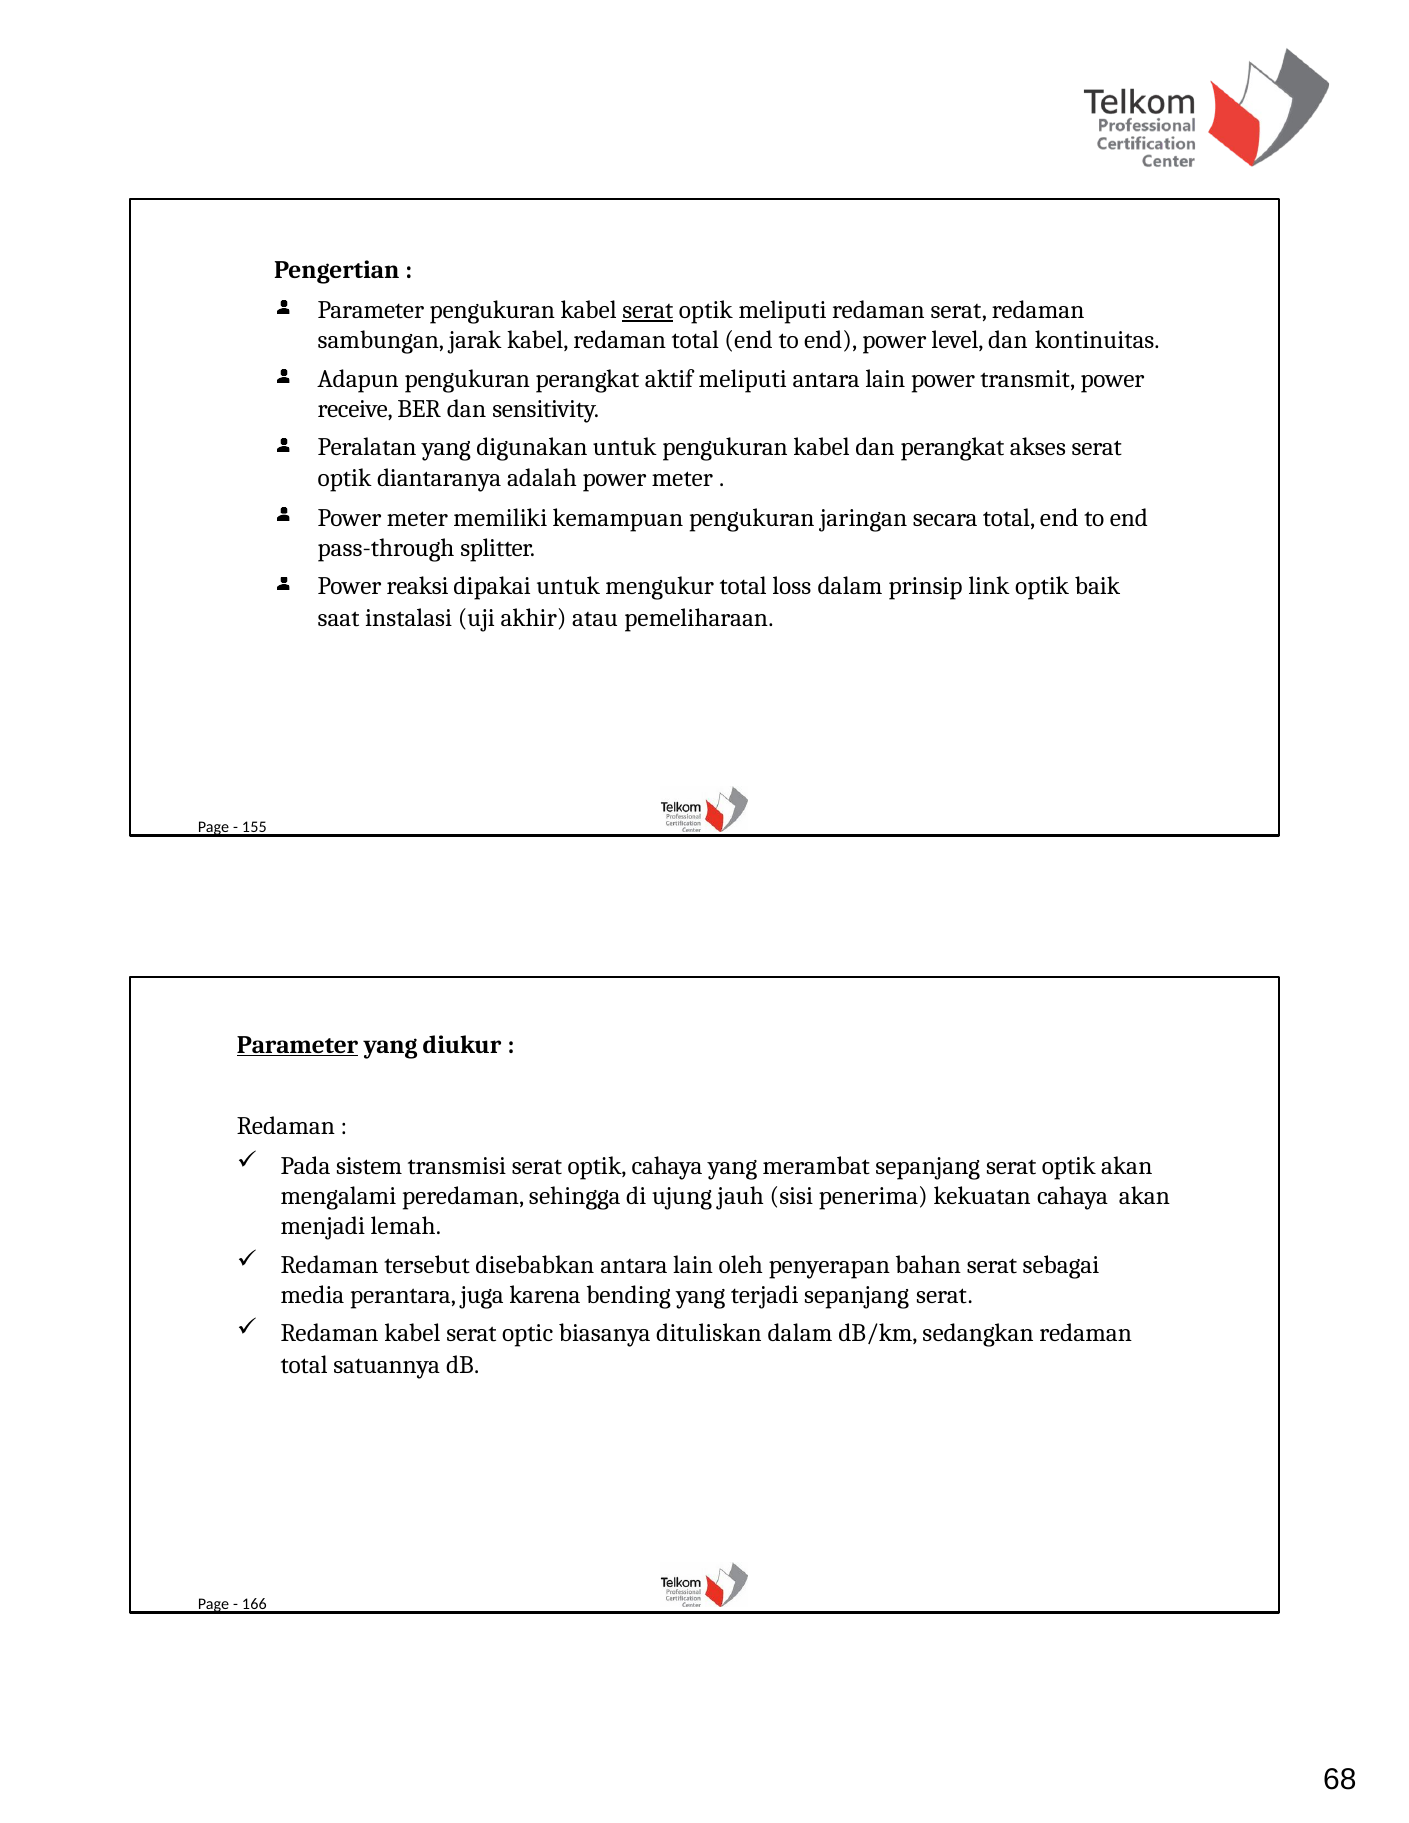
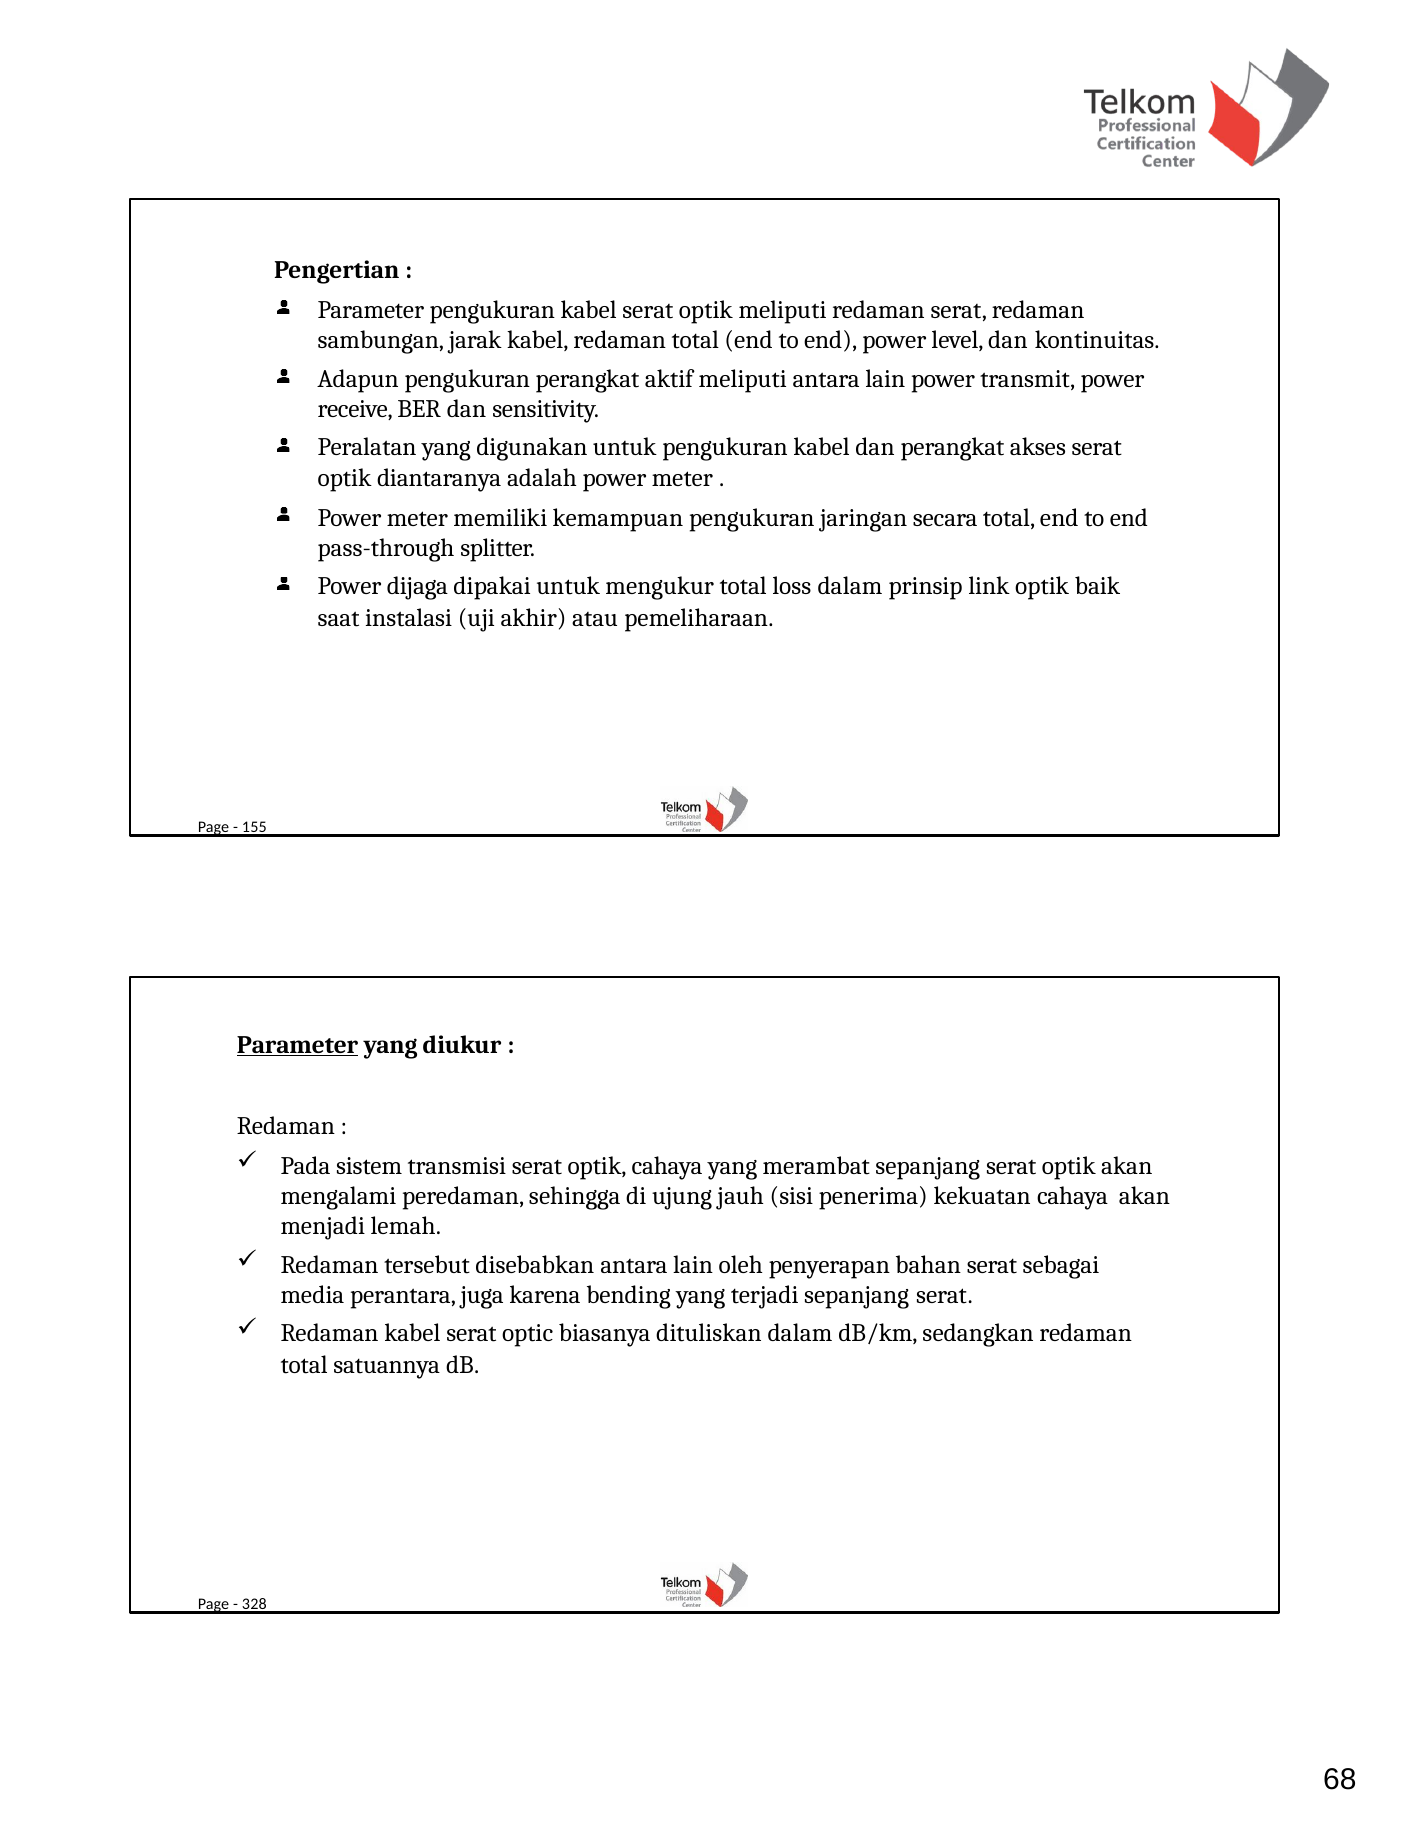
serat underline: present -> none (648, 310)
reaksi: reaksi -> dijaga (417, 586)
166: 166 -> 328 (254, 1604)
